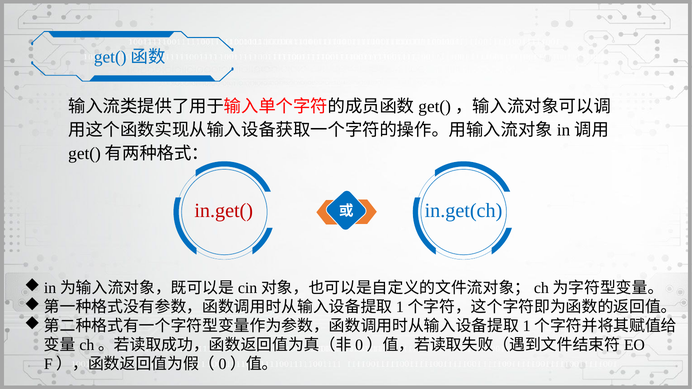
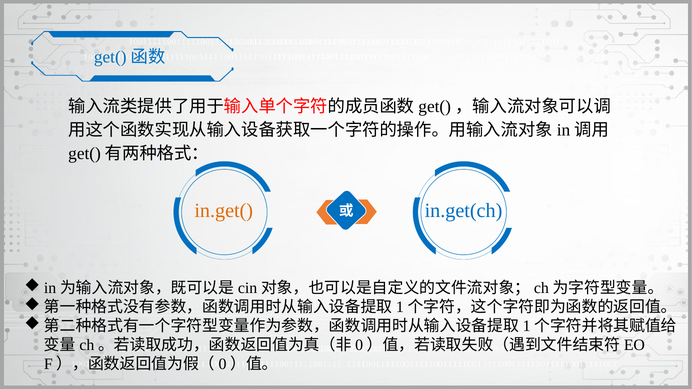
in.get( colour: red -> orange (224, 211)
